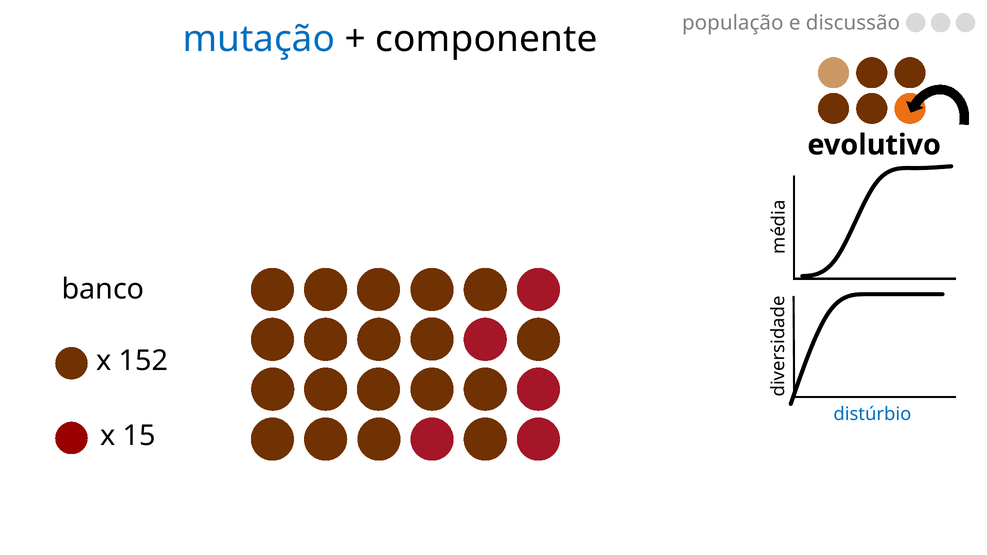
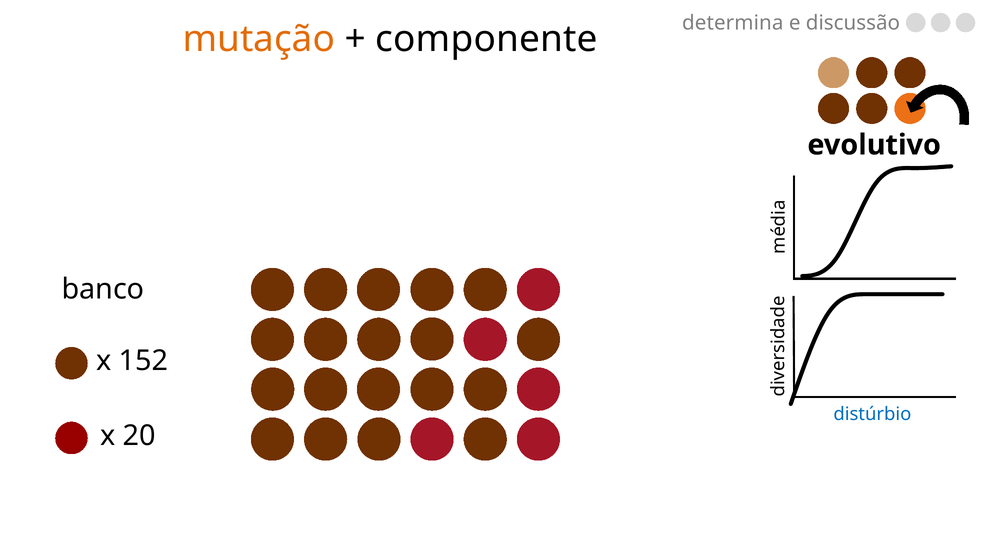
população: população -> determina (733, 23)
mutação colour: blue -> orange (259, 39)
15: 15 -> 20 (139, 436)
